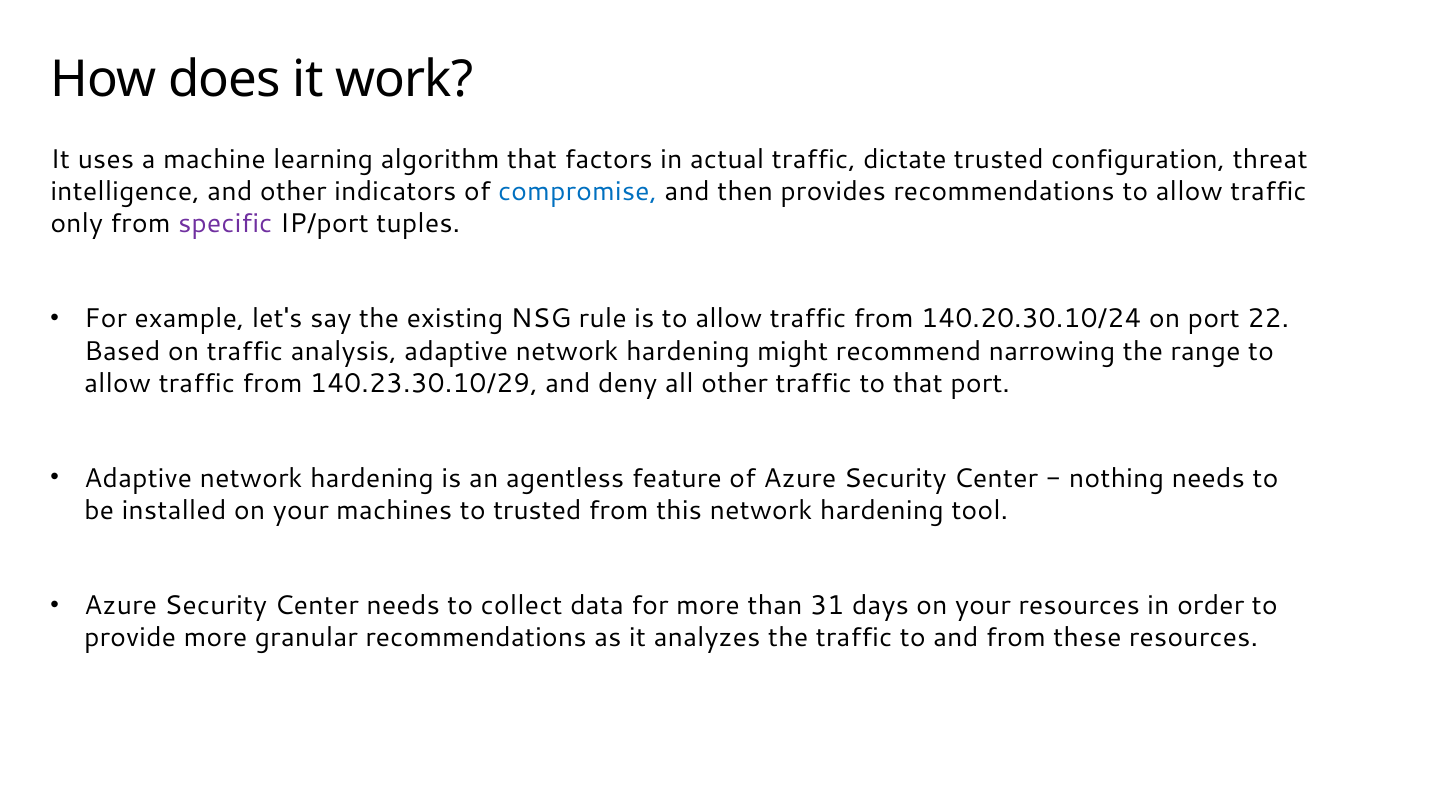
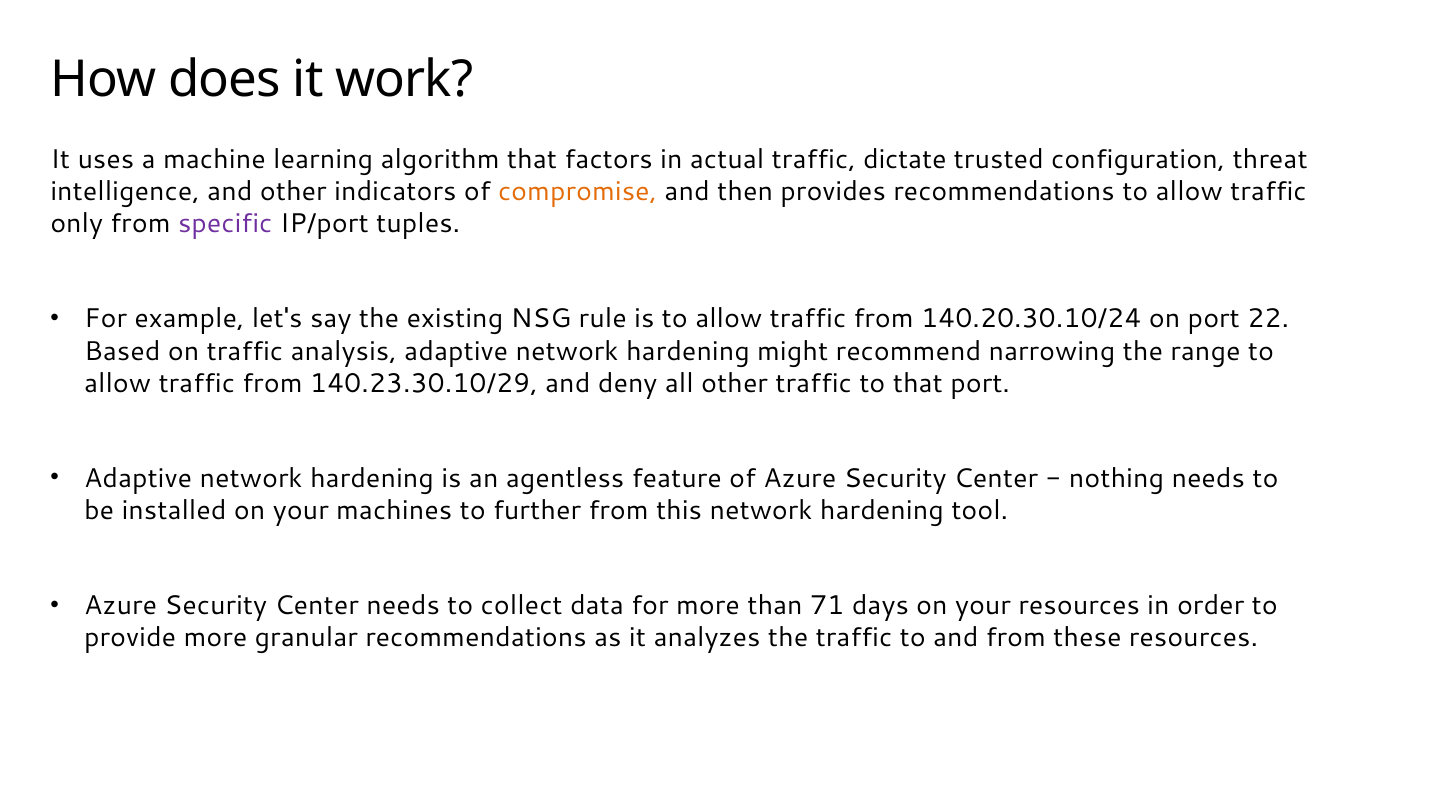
compromise colour: blue -> orange (578, 192)
to trusted: trusted -> further (537, 511)
31: 31 -> 71 (827, 606)
